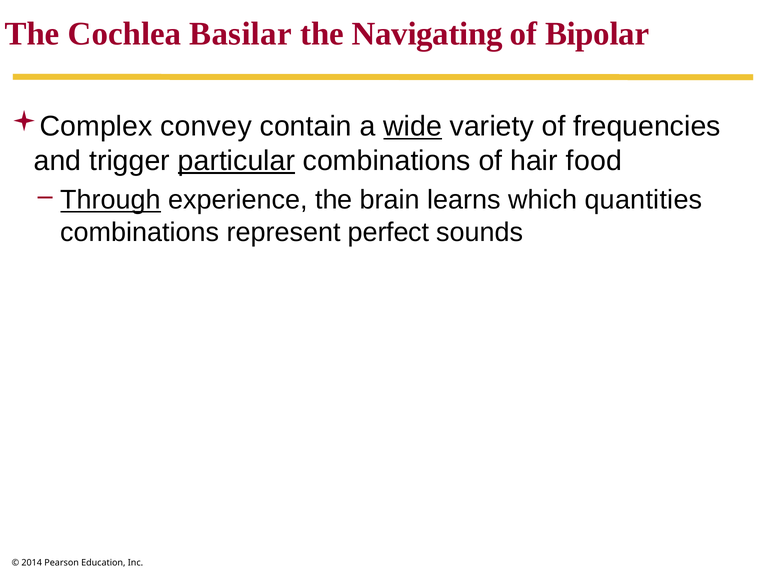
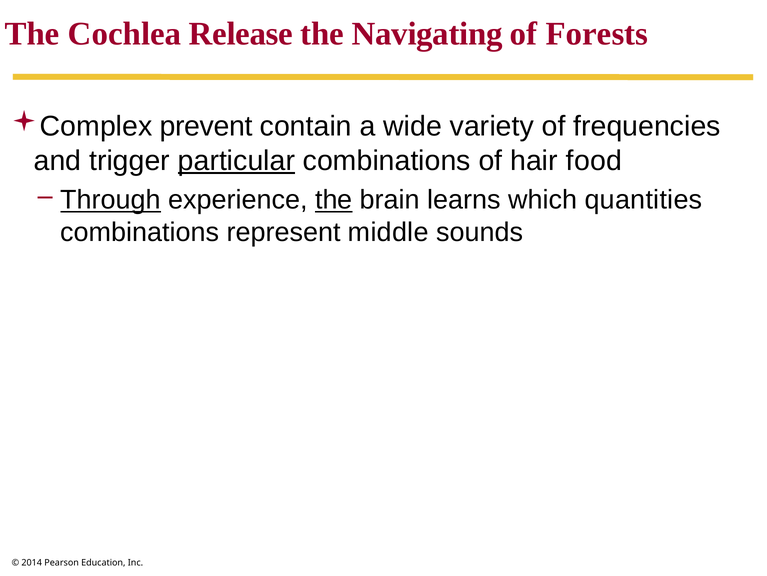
Basilar: Basilar -> Release (241, 34)
Bipolar: Bipolar -> Forests (597, 34)
convey: convey -> prevent (206, 126)
wide underline: present -> none (413, 126)
the underline: none -> present (334, 200)
perfect: perfect -> middle (388, 232)
